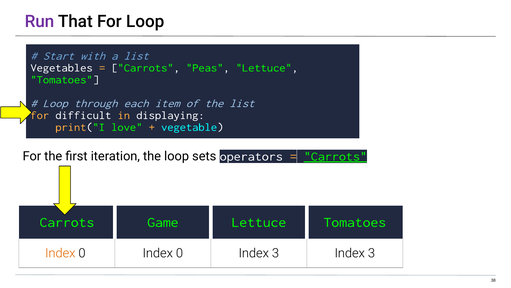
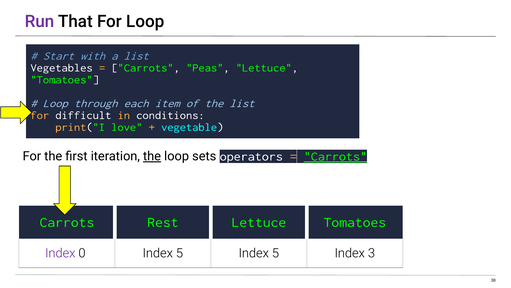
displaying: displaying -> conditions (170, 115)
the underline: none -> present (152, 156)
Game: Game -> Rest (163, 222)
Index colour: orange -> purple (60, 253)
0 Index 0: 0 -> 5 (179, 253)
3: 3 -> 5 (275, 253)
